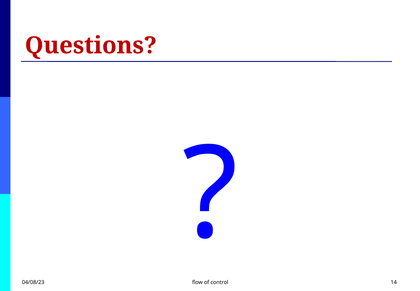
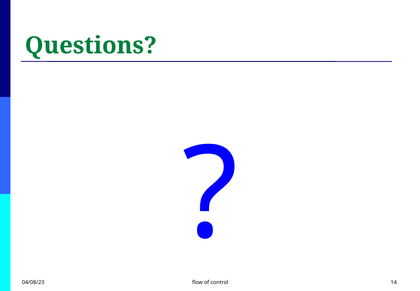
Questions colour: red -> green (91, 45)
